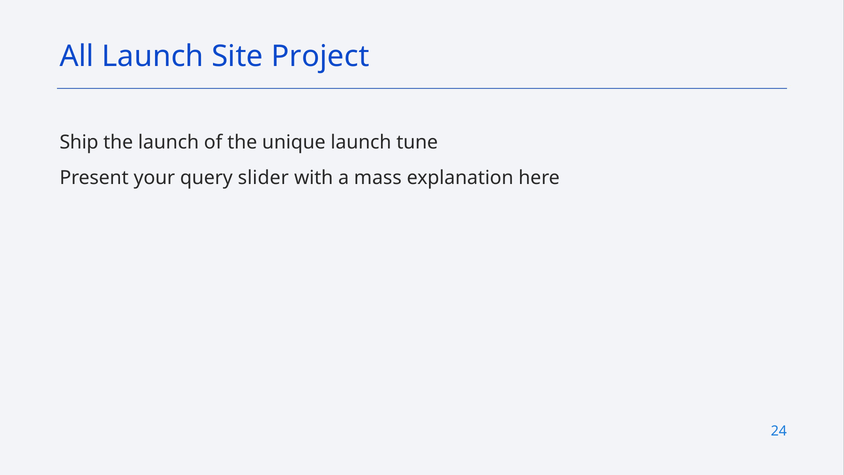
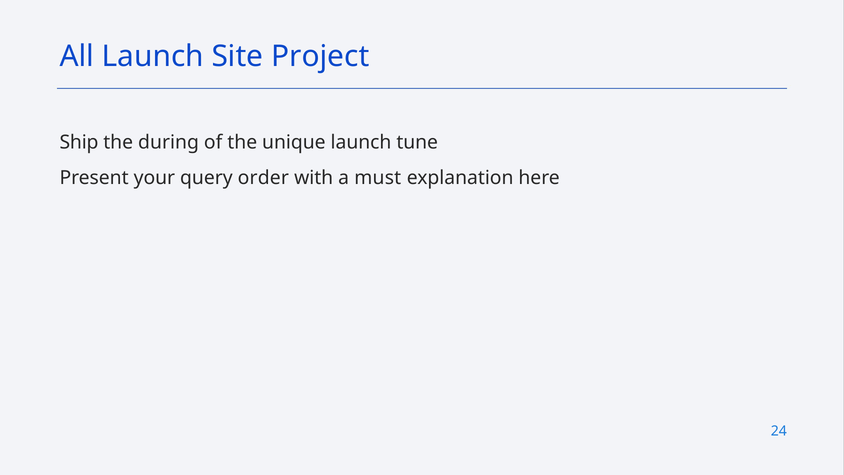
the launch: launch -> during (169, 142)
slider: slider -> order (263, 178)
mass: mass -> must (378, 178)
